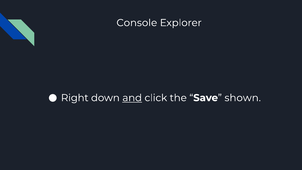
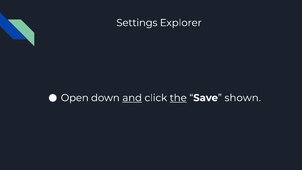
Console: Console -> Settings (137, 23)
Right: Right -> Open (75, 98)
the underline: none -> present (178, 98)
